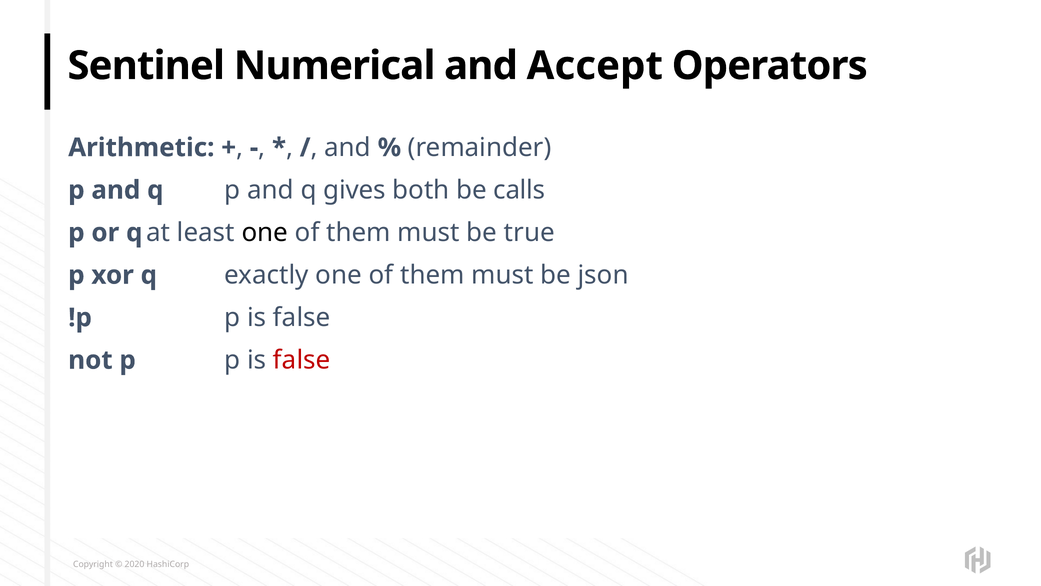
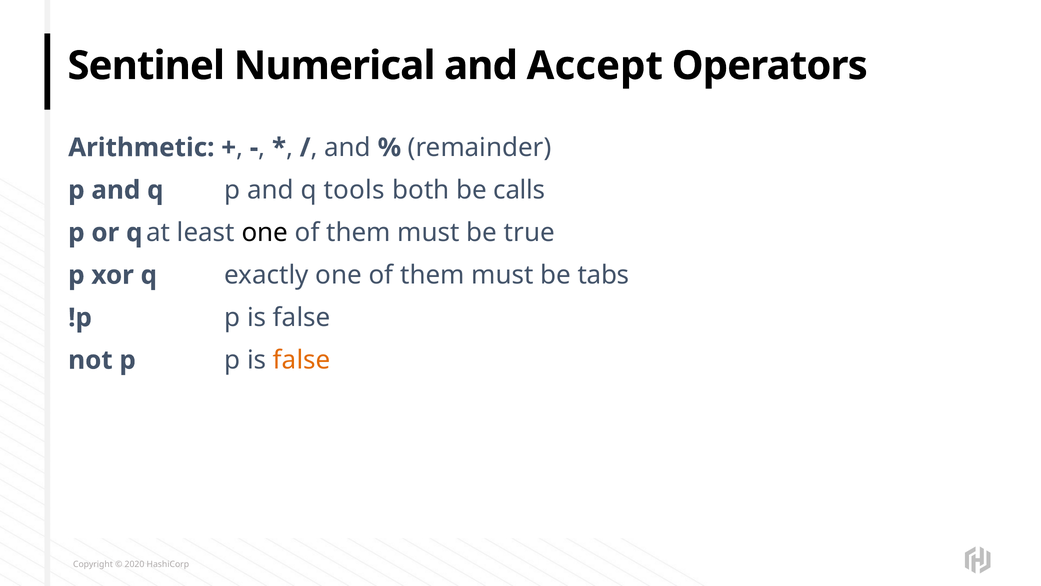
gives: gives -> tools (354, 190)
json: json -> tabs (603, 275)
false colour: red -> orange (302, 360)
